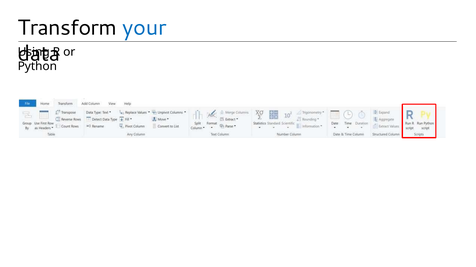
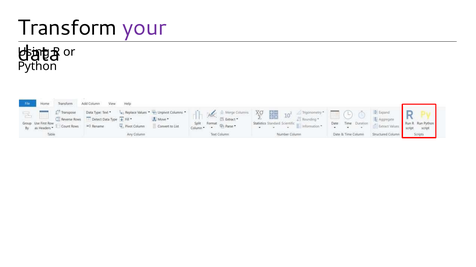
your colour: blue -> purple (144, 28)
